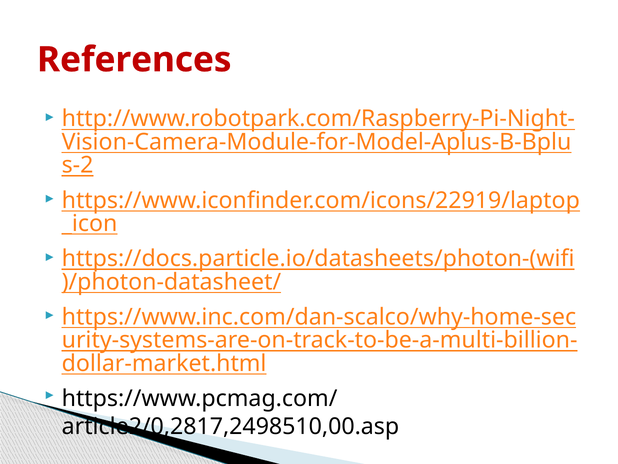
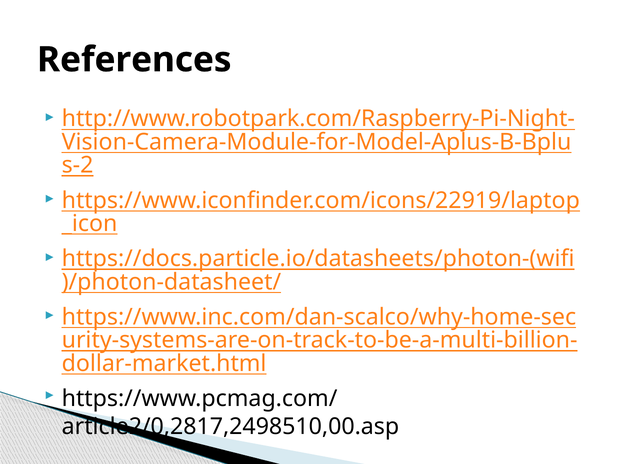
References colour: red -> black (134, 60)
